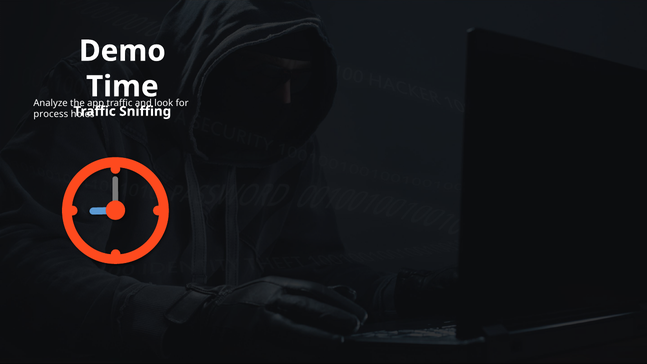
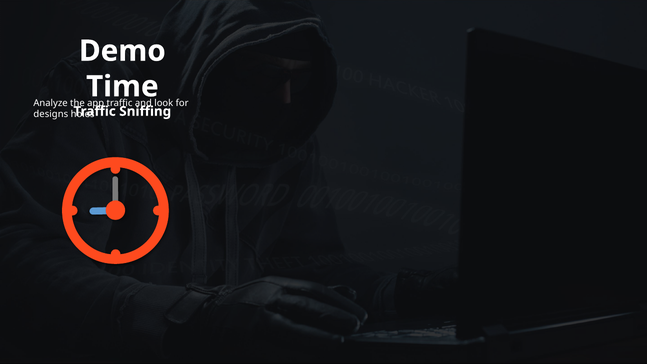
process: process -> designs (51, 114)
